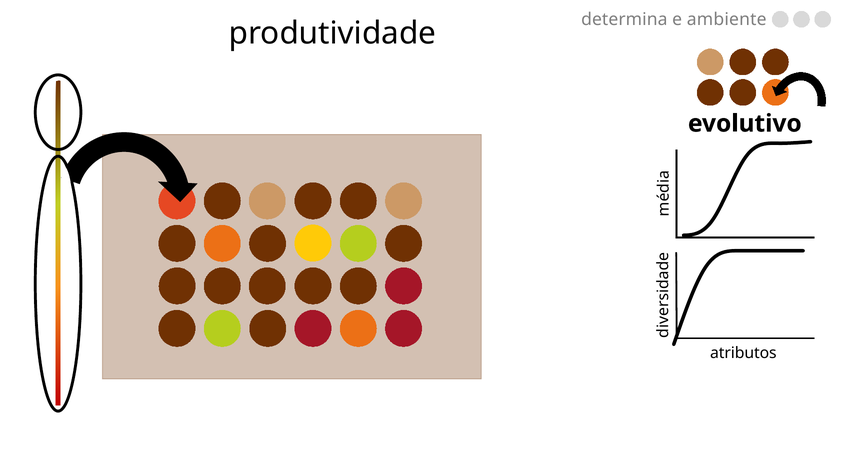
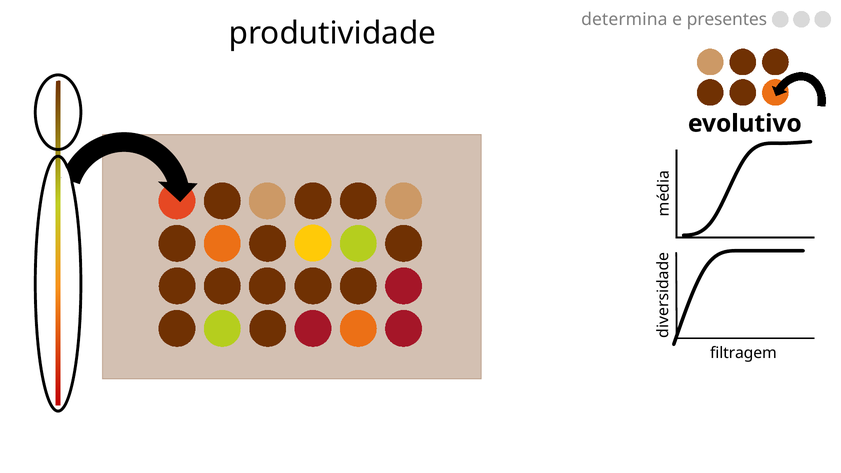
ambiente: ambiente -> presentes (727, 20)
atributos: atributos -> filtragem (743, 353)
